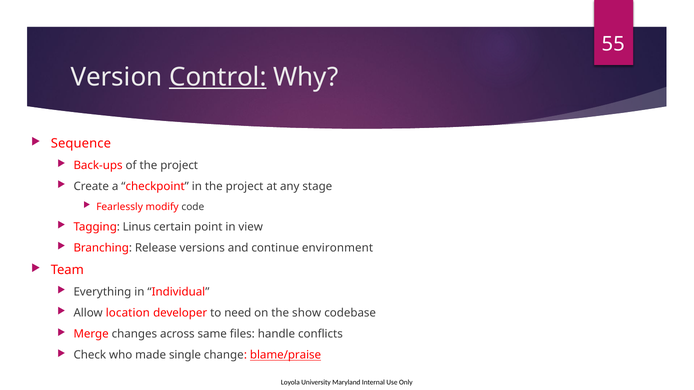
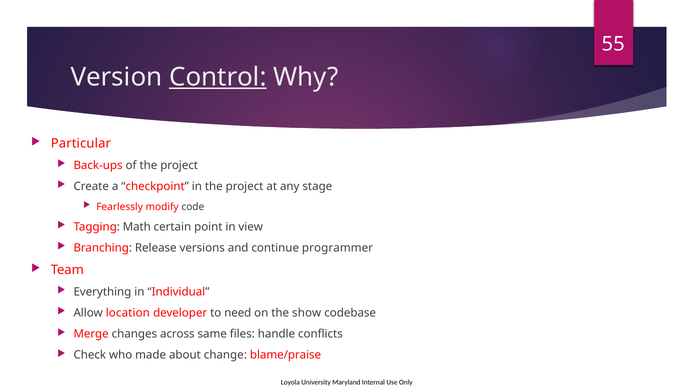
Sequence: Sequence -> Particular (81, 144)
Linus: Linus -> Math (137, 227)
environment: environment -> programmer (338, 248)
single: single -> about (185, 355)
blame/praise underline: present -> none (286, 355)
